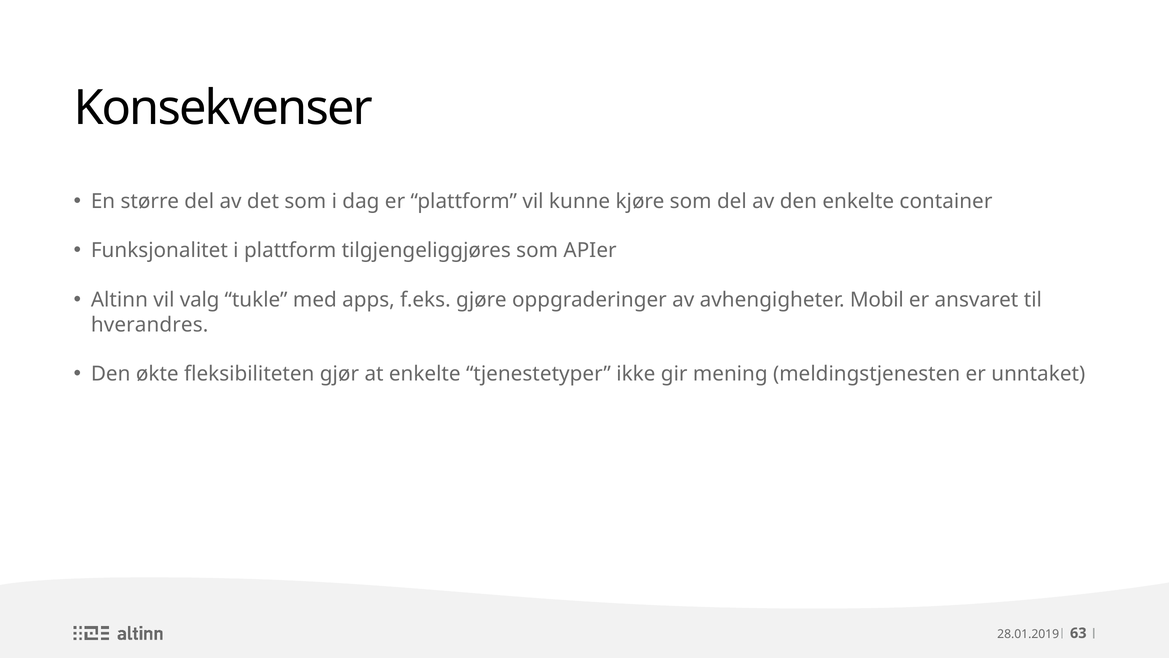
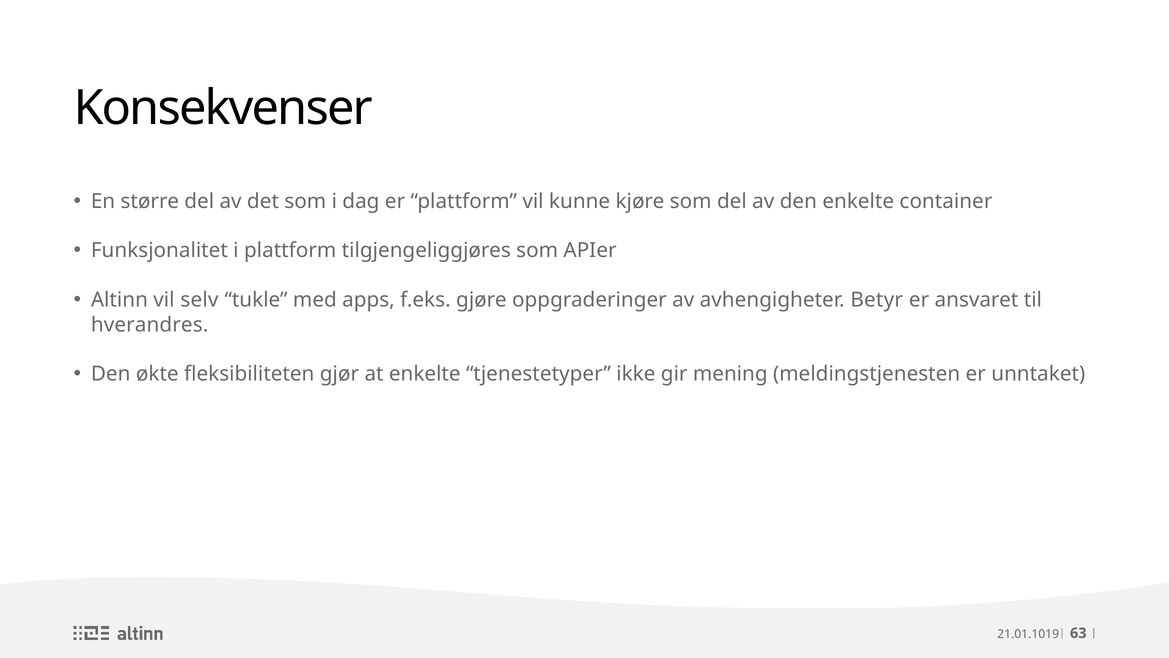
valg: valg -> selv (199, 300)
Mobil: Mobil -> Betyr (877, 300)
28.01.2019: 28.01.2019 -> 21.01.1019 (1028, 634)
